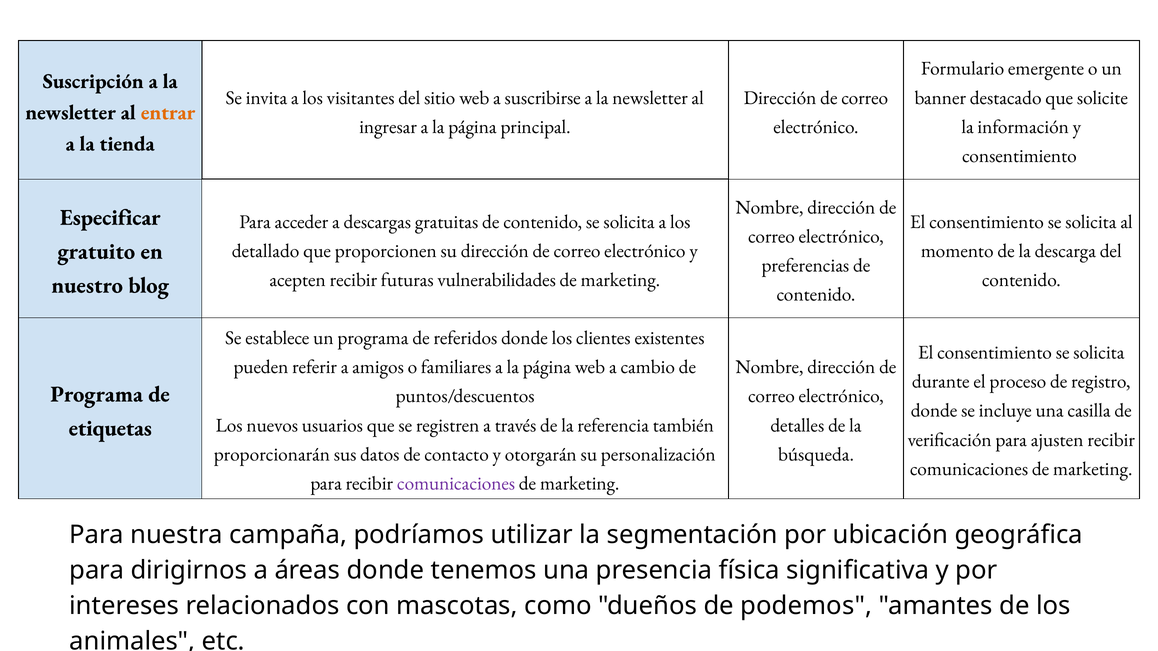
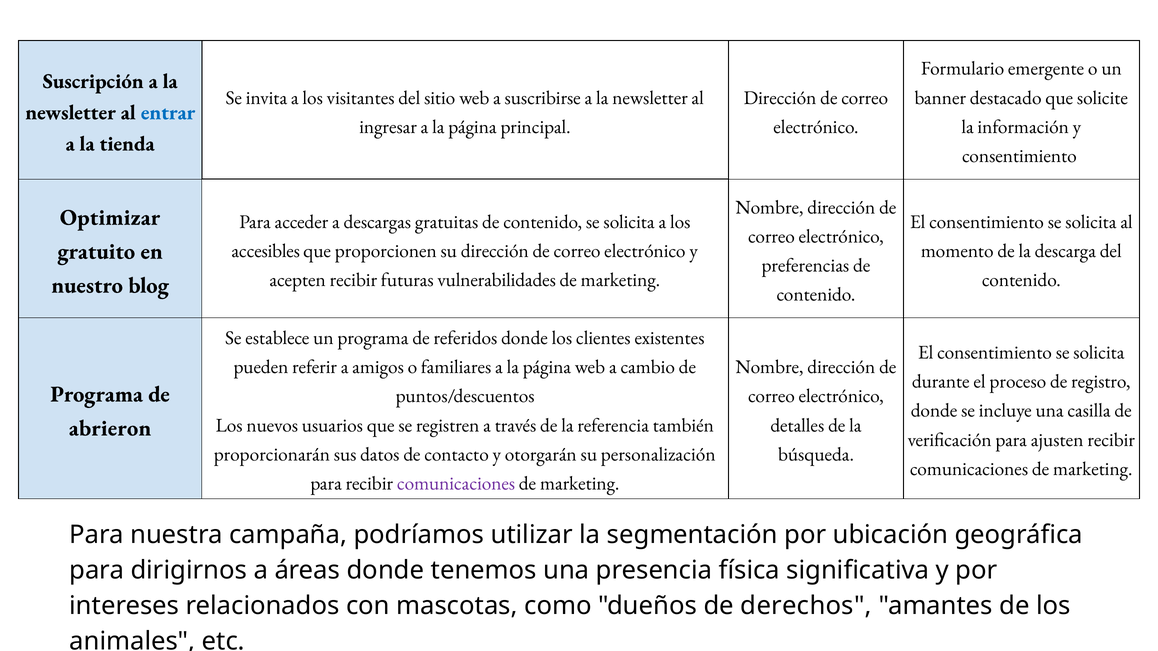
entrar colour: orange -> blue (168, 112)
Especificar: Especificar -> Optimizar (110, 217)
detallado: detallado -> accesibles (266, 251)
etiquetas: etiquetas -> abrieron (110, 428)
podemos: podemos -> derechos (806, 606)
